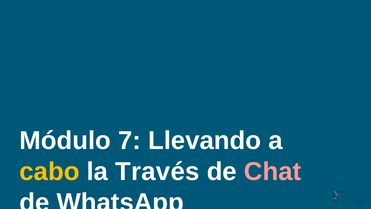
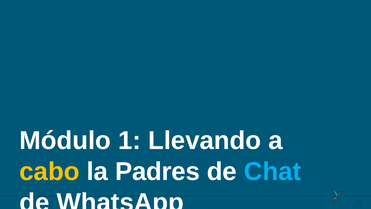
7: 7 -> 1 (130, 140)
Través: Través -> Padres (158, 171)
Chat colour: pink -> light blue (273, 171)
